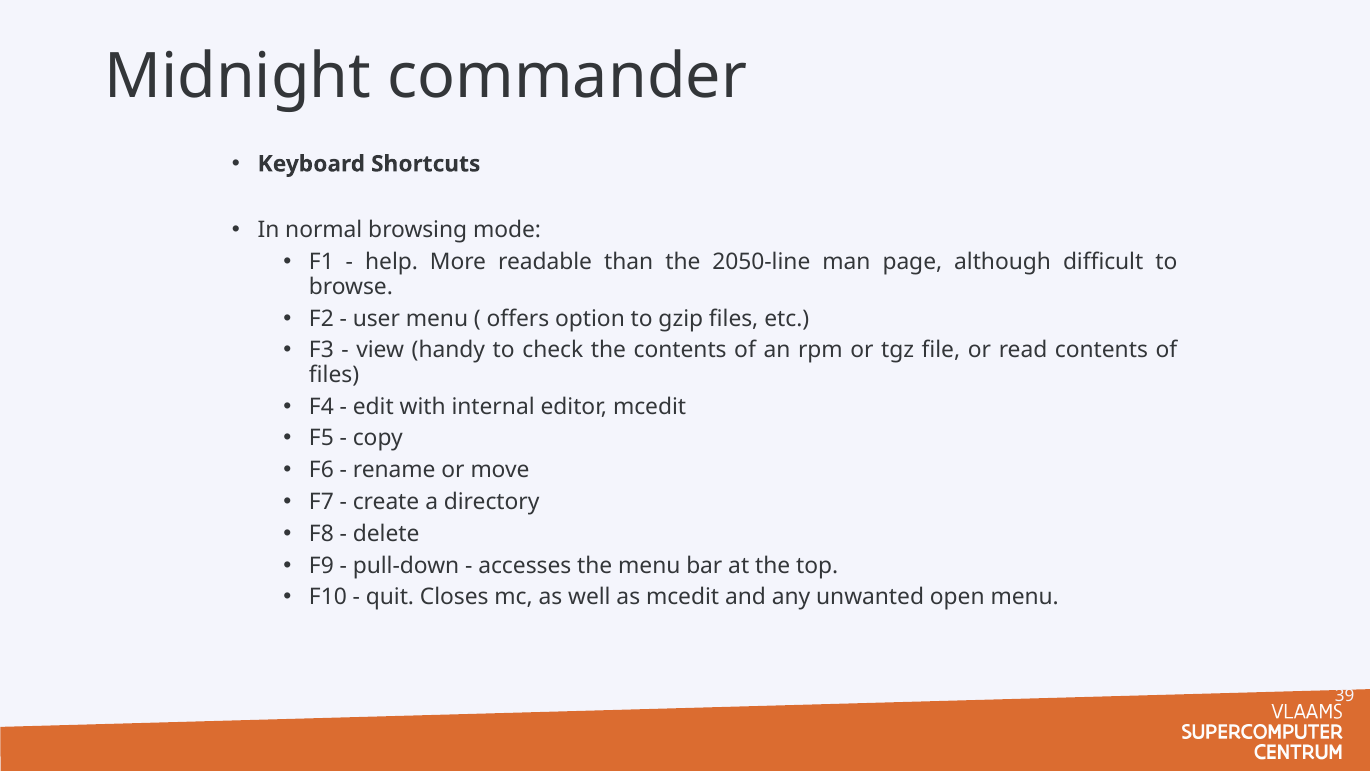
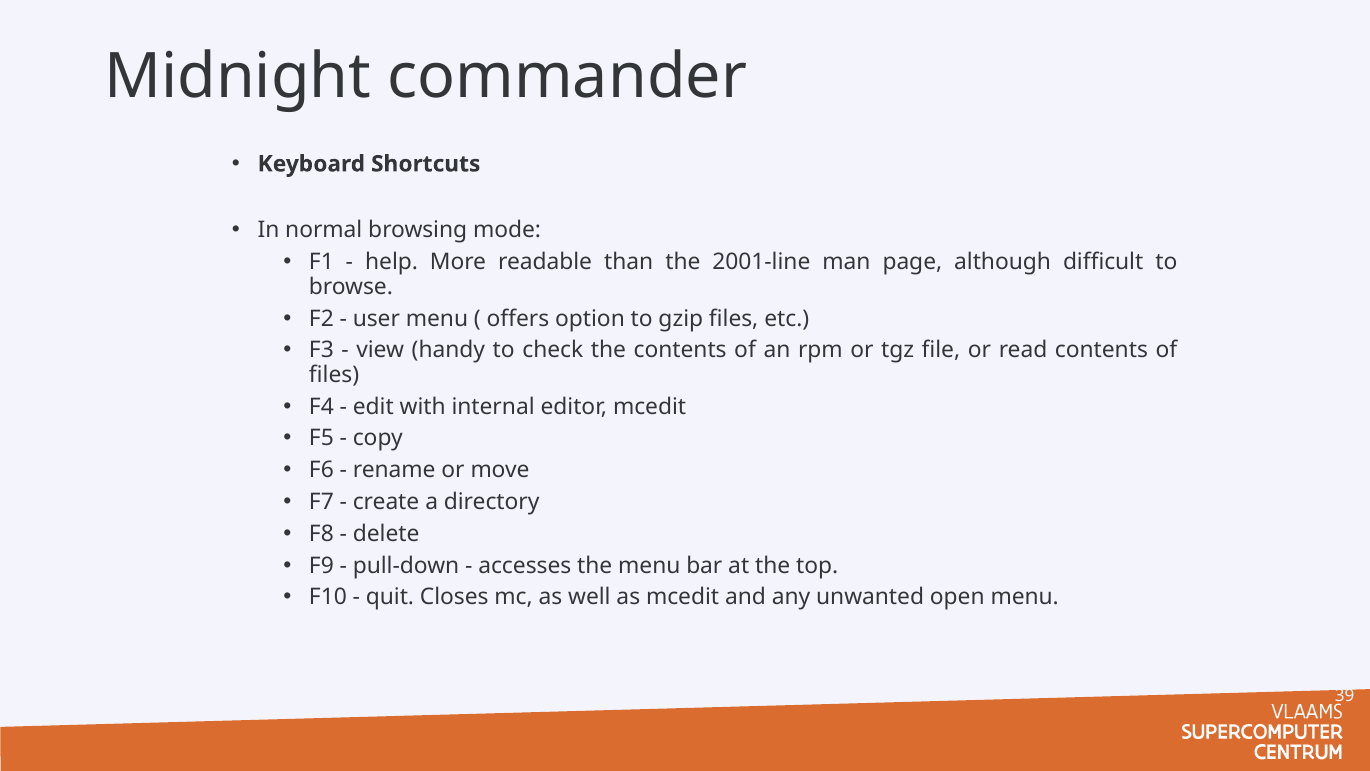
2050-line: 2050-line -> 2001-line (761, 262)
